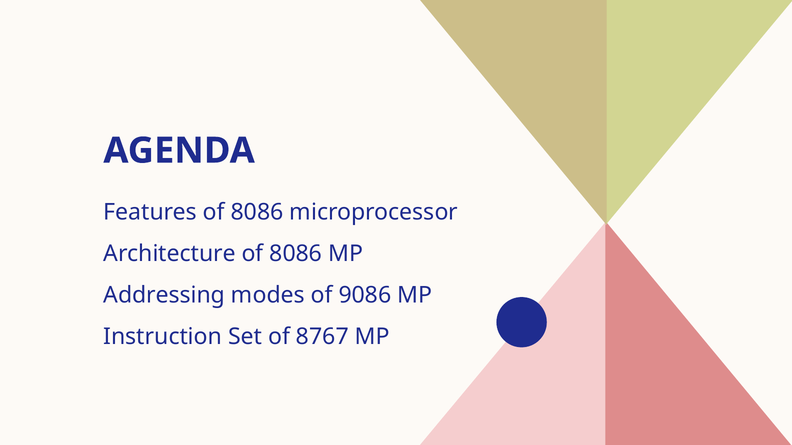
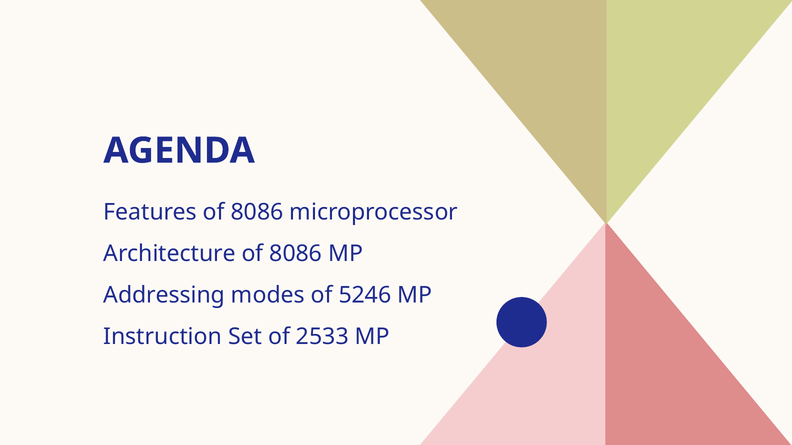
9086: 9086 -> 5246 (365, 295)
8767: 8767 -> 2533 (322, 337)
